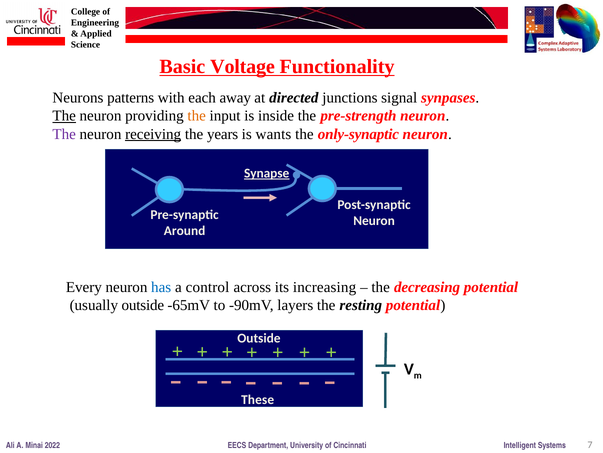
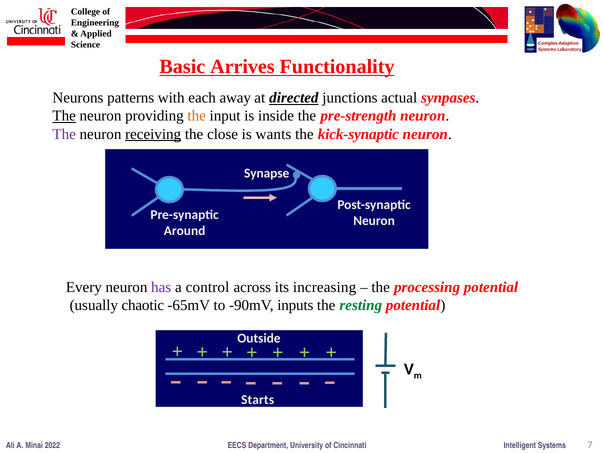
Voltage: Voltage -> Arrives (242, 67)
directed underline: none -> present (294, 98)
signal: signal -> actual (399, 98)
years: years -> close (223, 134)
only-synaptic: only-synaptic -> kick-synaptic (358, 134)
Synapse underline: present -> none (267, 173)
has colour: blue -> purple (161, 287)
decreasing: decreasing -> processing (427, 287)
usually outside: outside -> chaotic (143, 305)
layers: layers -> inputs (295, 305)
resting colour: black -> green (361, 305)
These: These -> Starts (258, 399)
